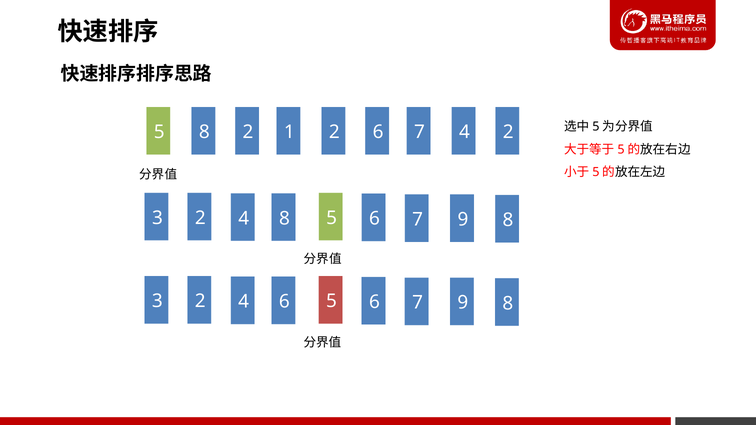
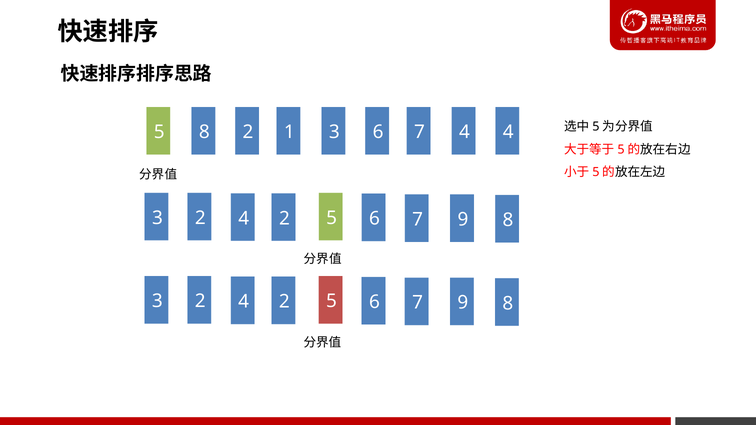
1 2: 2 -> 3 (334, 132)
4 2: 2 -> 4 (508, 132)
8: 8 -> 2 (284, 219)
6: 6 -> 2 (284, 302)
